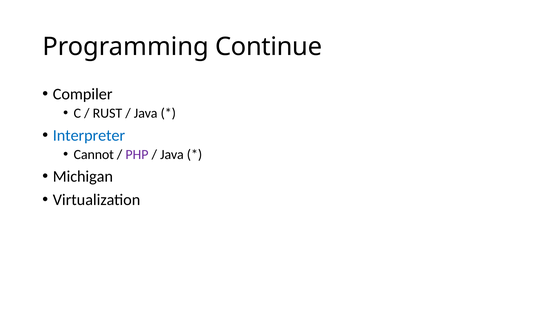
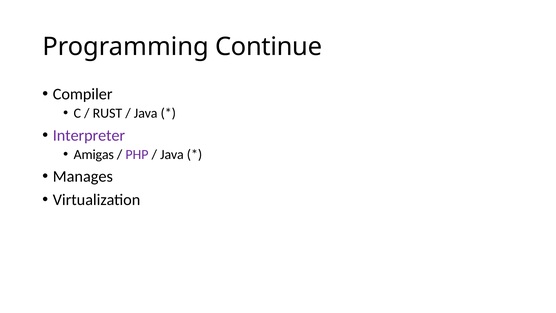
Interpreter colour: blue -> purple (89, 135)
Cannot: Cannot -> Amigas (94, 154)
Michigan: Michigan -> Manages (83, 176)
